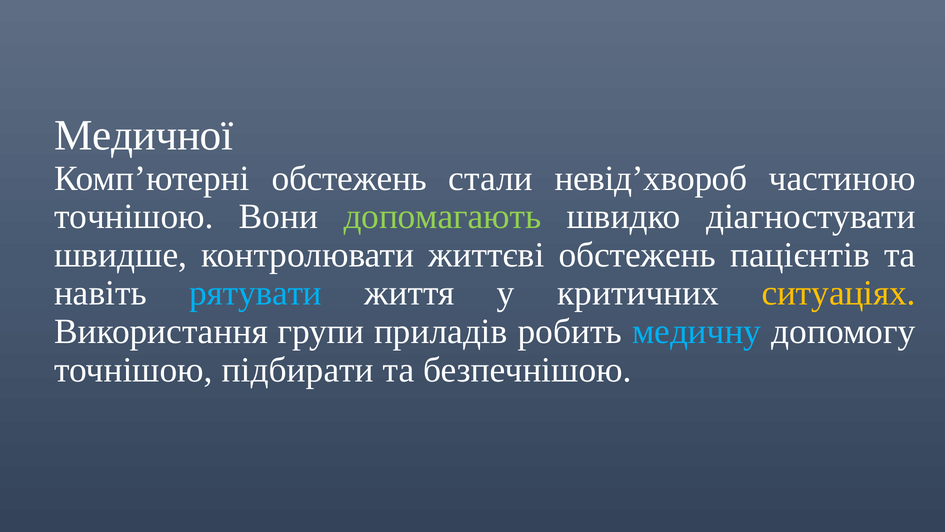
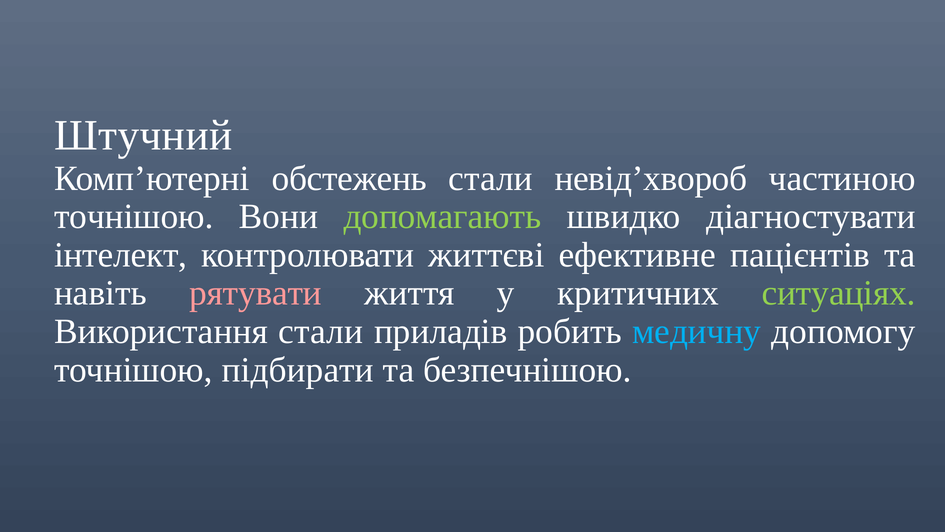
Медичної: Медичної -> Штучний (143, 136)
швидше: швидше -> інтелект (121, 255)
життєві обстежень: обстежень -> ефективне (637, 255)
рятувати colour: light blue -> pink (256, 293)
ситуаціях colour: yellow -> light green (839, 293)
Використання групи: групи -> стали (321, 331)
